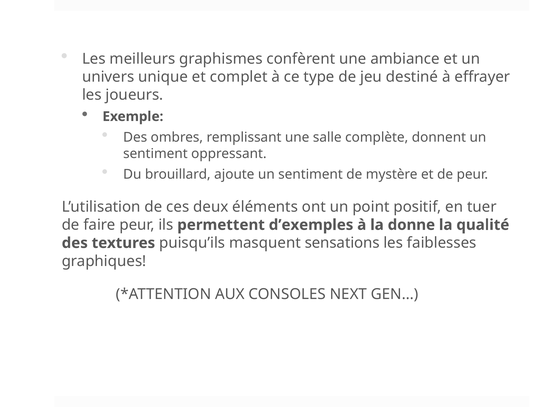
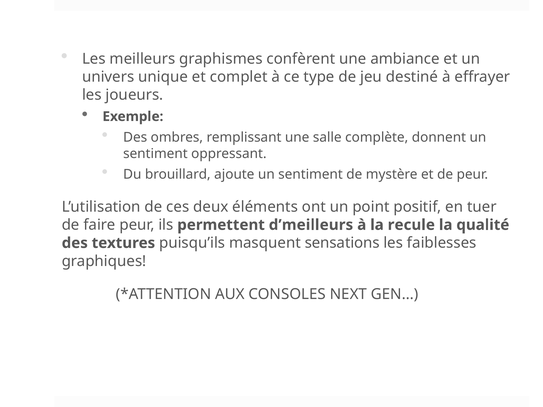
d’exemples: d’exemples -> d’meilleurs (311, 225)
donne: donne -> recule (411, 225)
